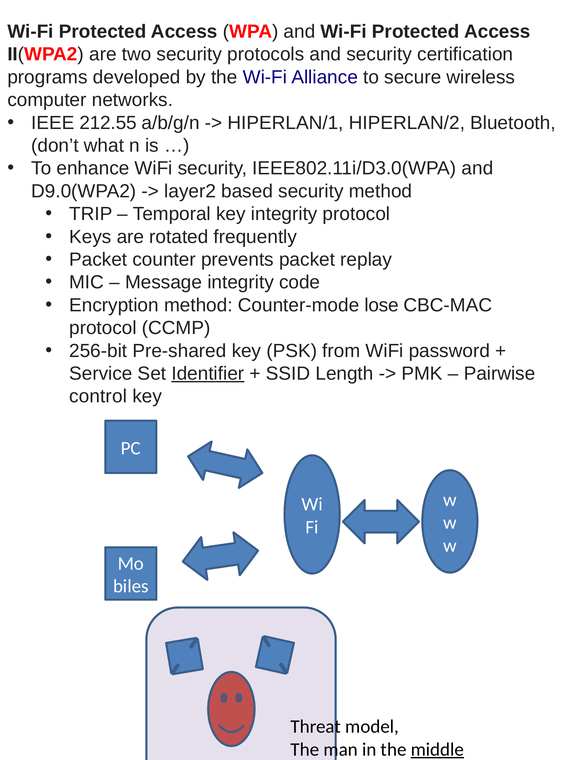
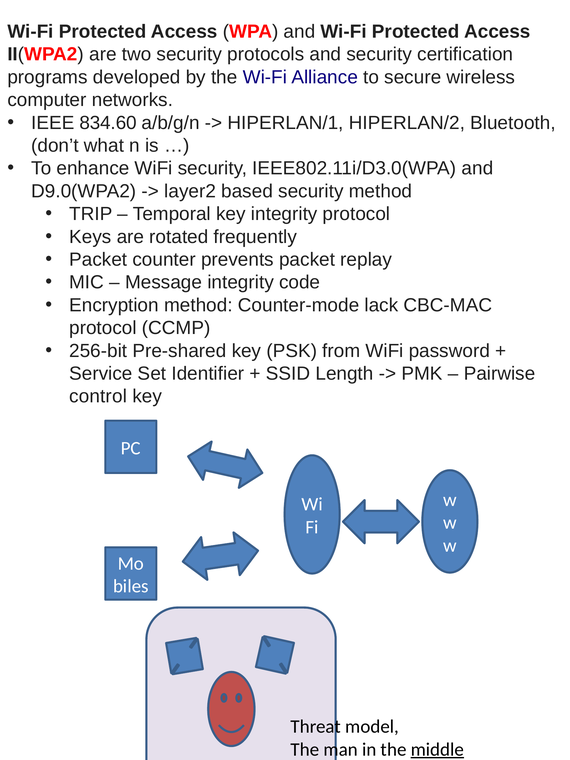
212.55: 212.55 -> 834.60 (108, 123)
lose: lose -> lack (381, 305)
Identifier underline: present -> none (208, 374)
